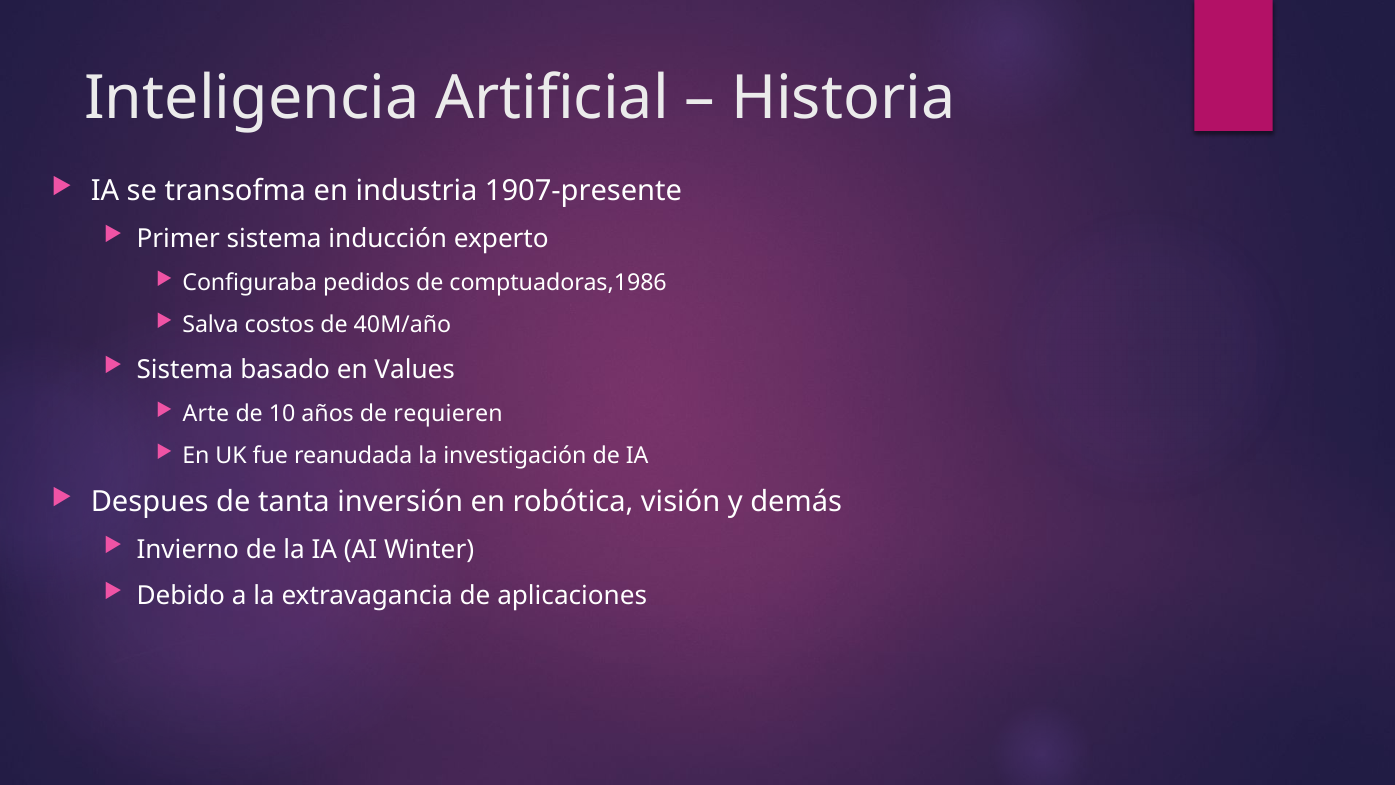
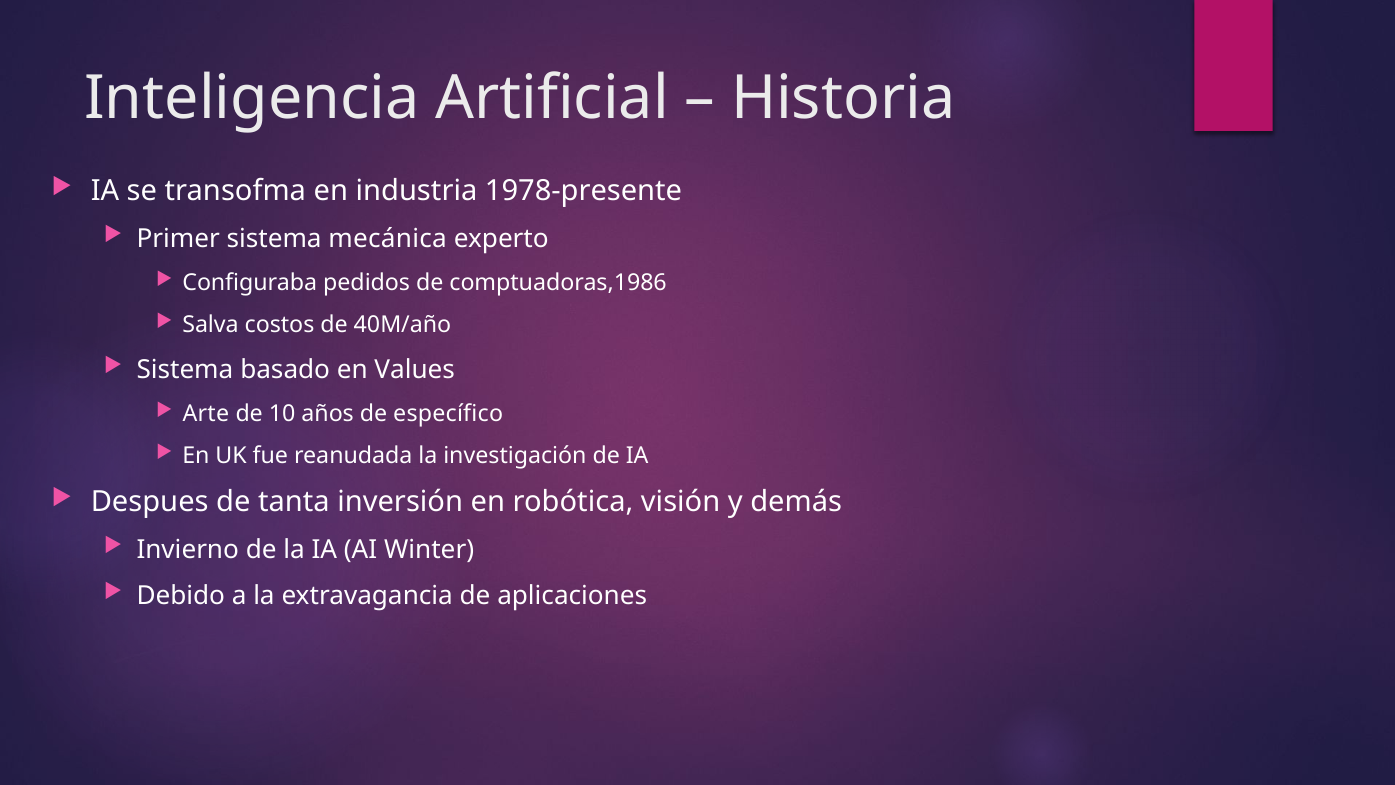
1907-presente: 1907-presente -> 1978-presente (583, 191)
inducción: inducción -> mecánica (388, 239)
requieren: requieren -> específico (448, 413)
